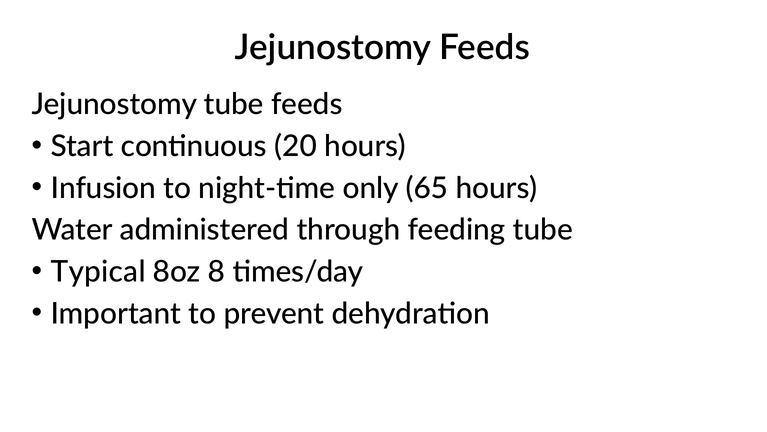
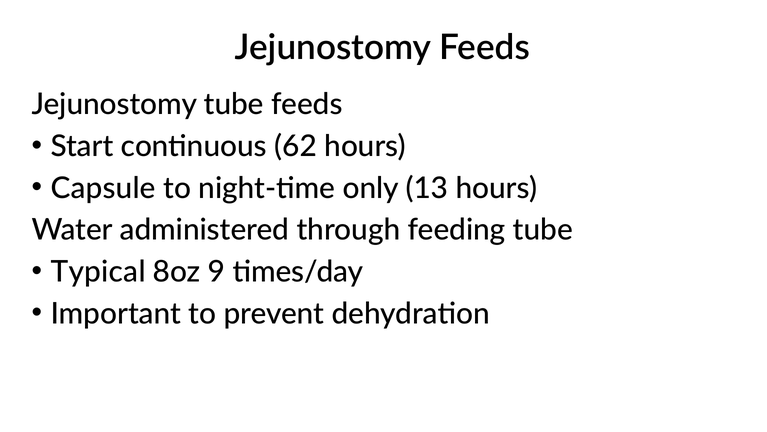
20: 20 -> 62 (296, 146)
Infusion: Infusion -> Capsule (103, 188)
65: 65 -> 13 (427, 188)
8: 8 -> 9 (216, 272)
